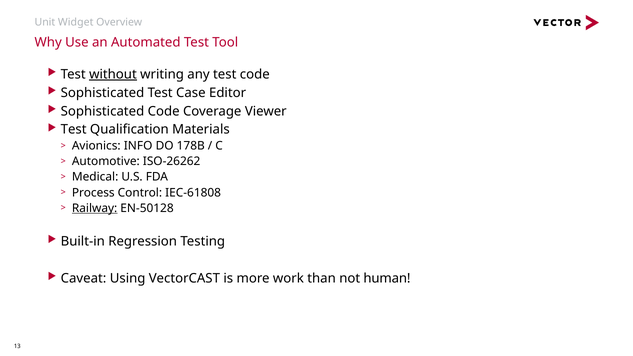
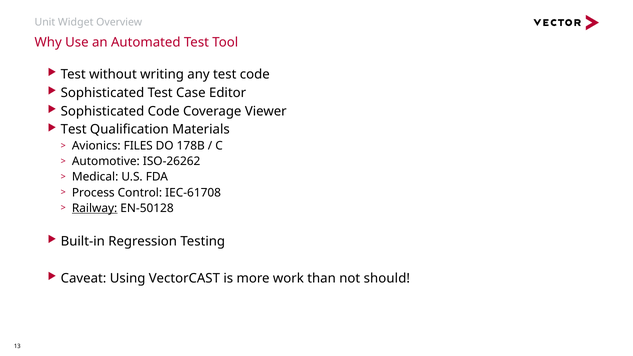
without underline: present -> none (113, 74)
INFO: INFO -> FILES (138, 146)
IEC-61808: IEC-61808 -> IEC-61708 (193, 193)
human: human -> should (387, 278)
